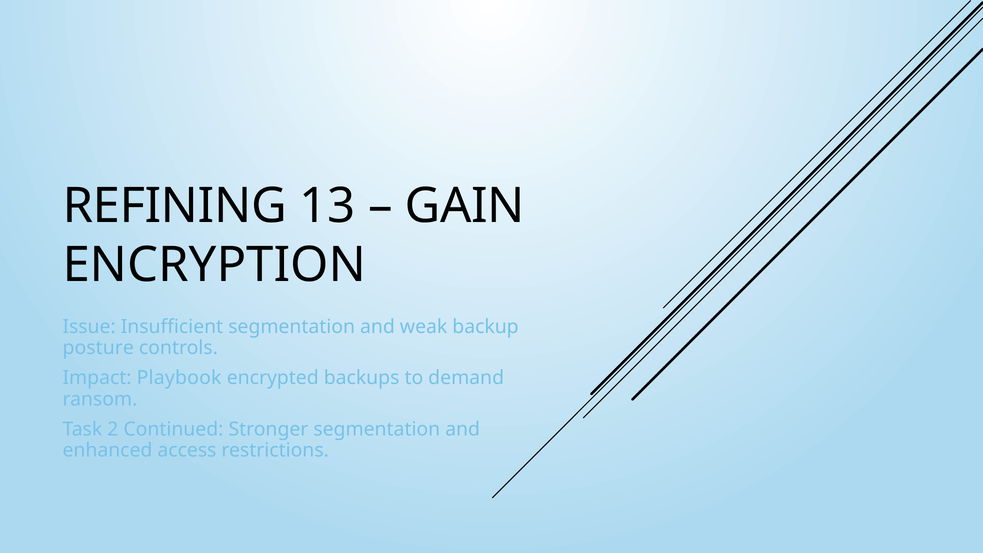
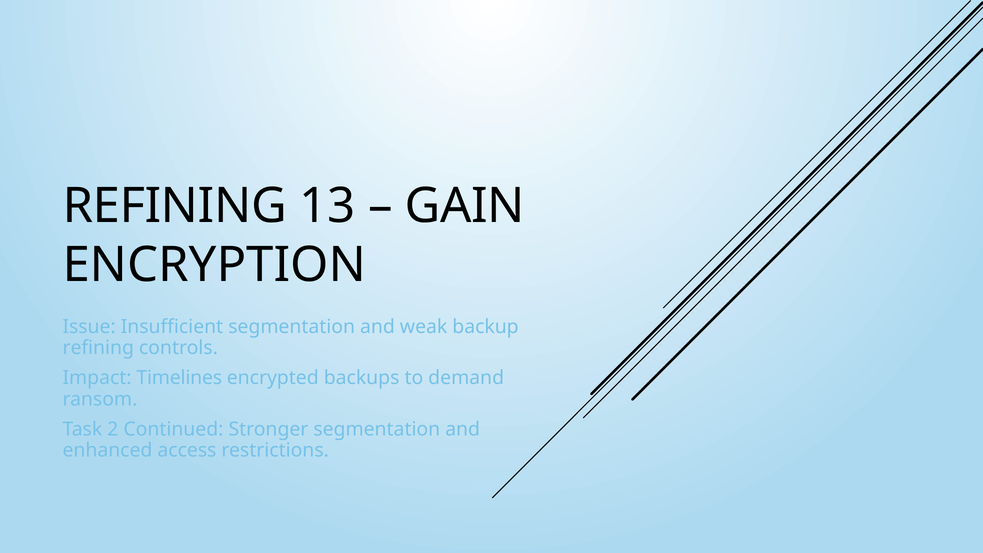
posture: posture -> refining (98, 348)
Playbook: Playbook -> Timelines (179, 378)
